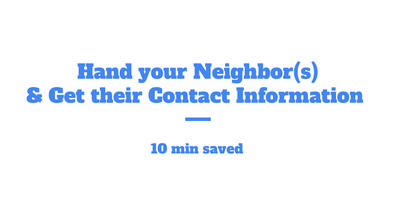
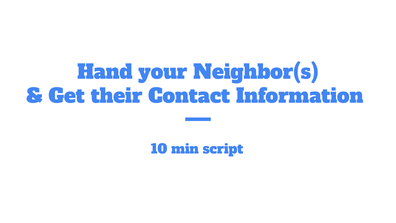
saved: saved -> script (223, 149)
